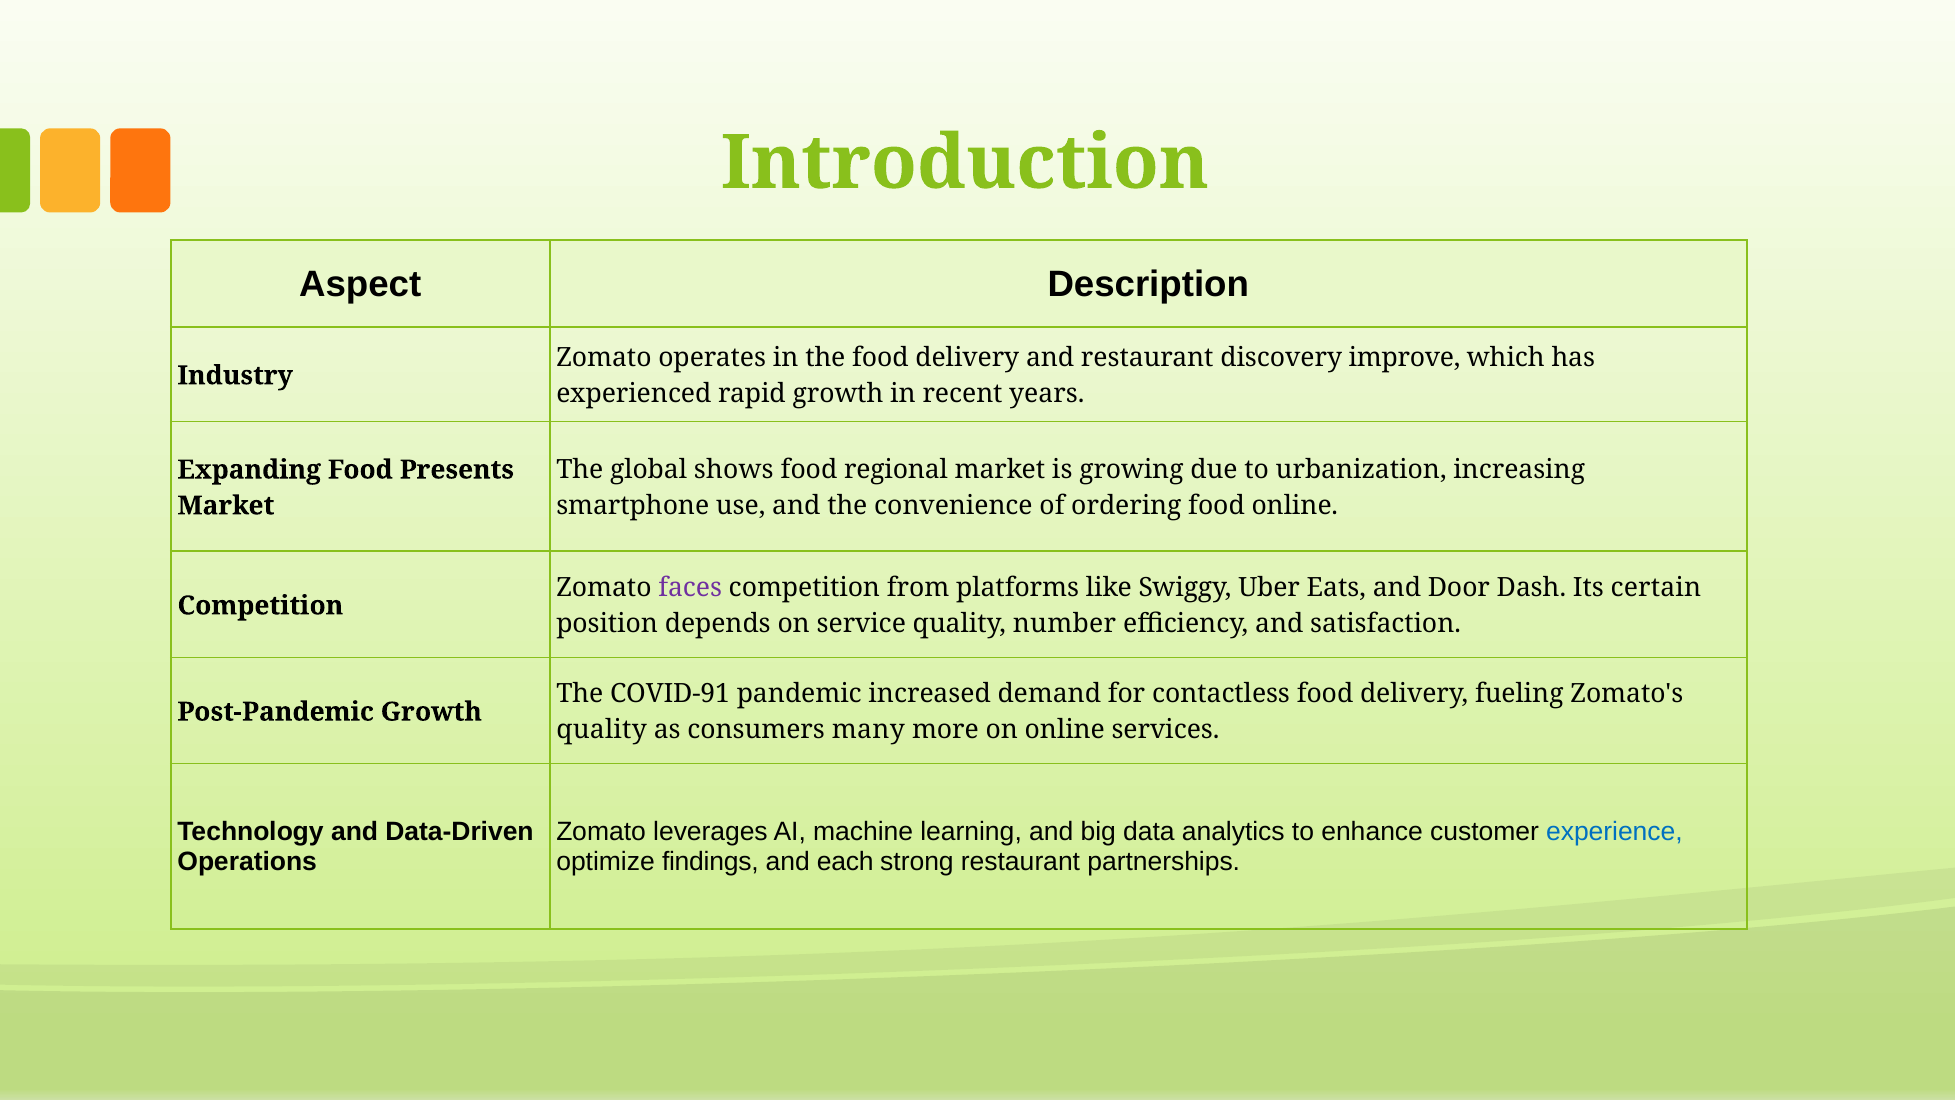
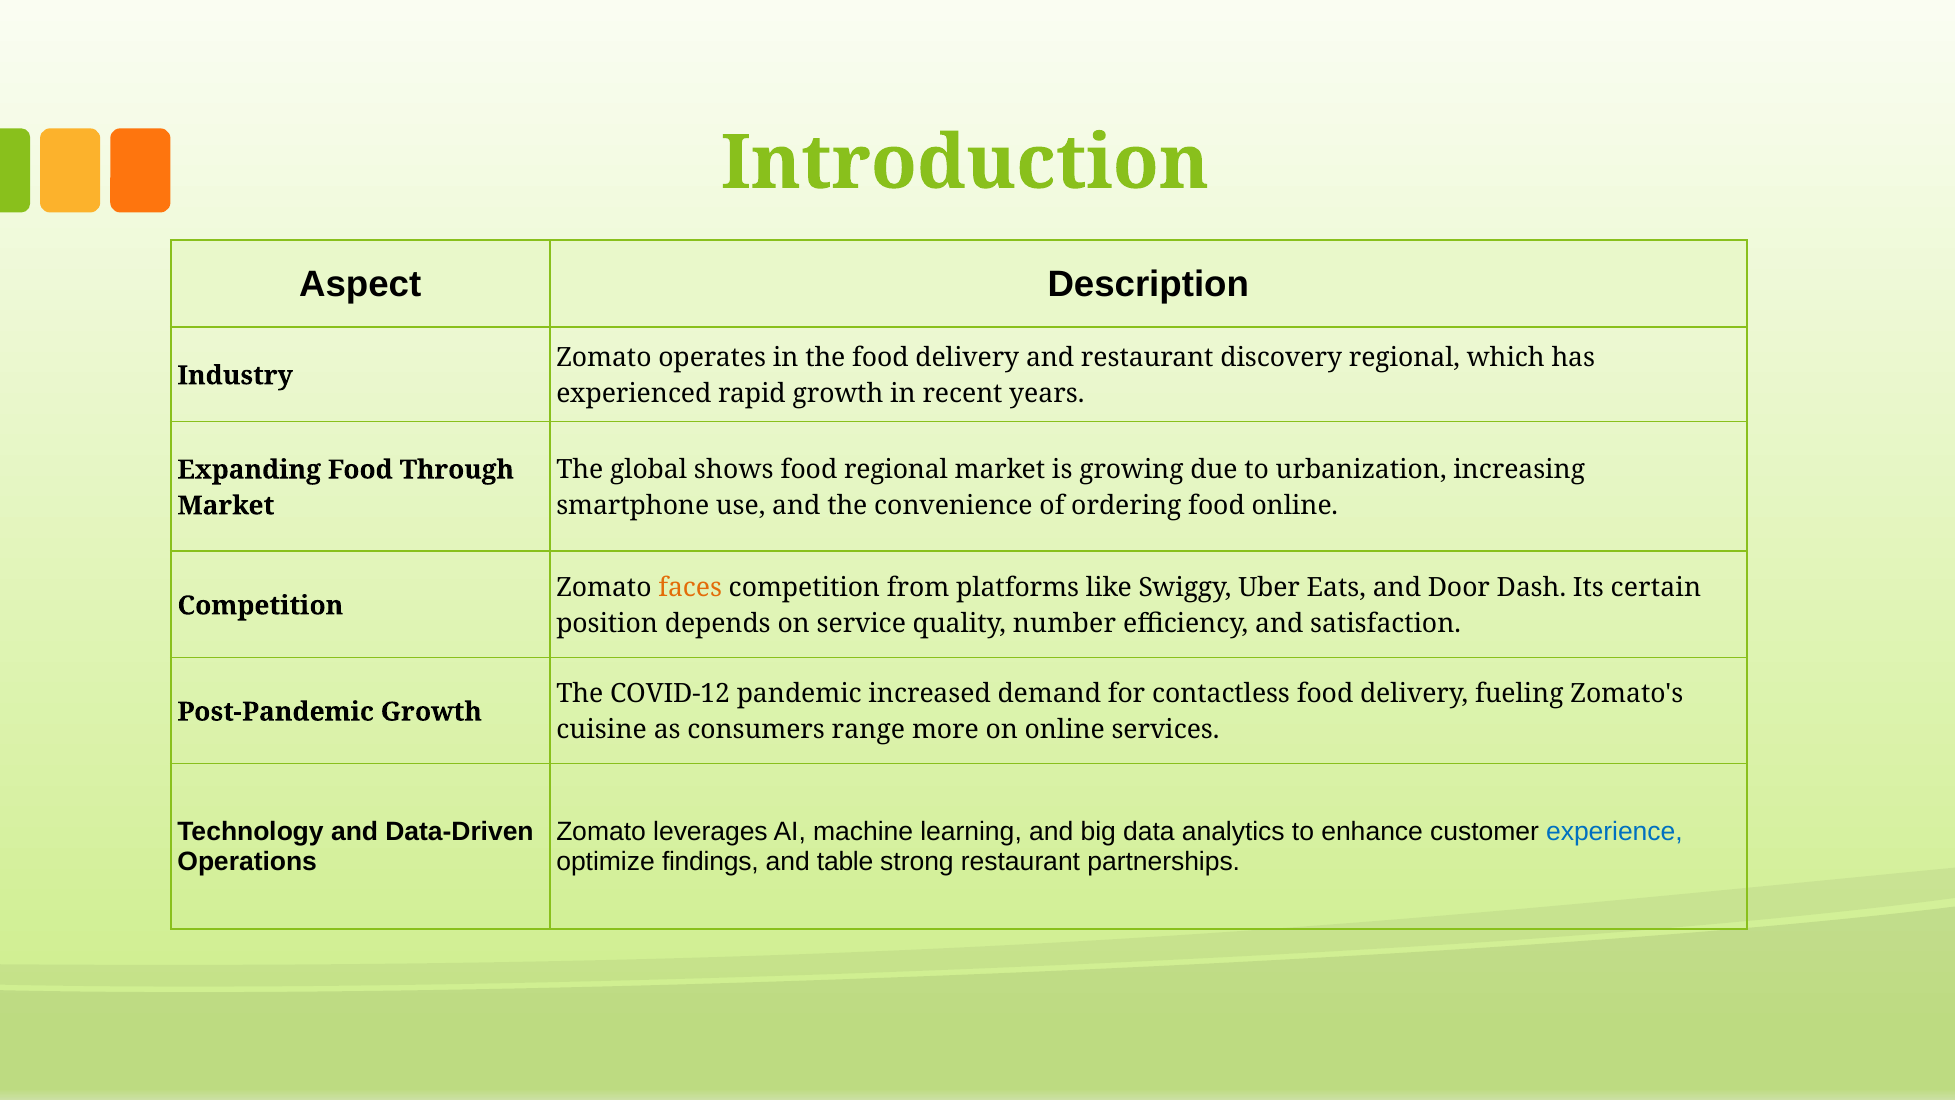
discovery improve: improve -> regional (1404, 358)
Presents: Presents -> Through (457, 470)
faces colour: purple -> orange (690, 588)
COVID-91: COVID-91 -> COVID-12 (670, 694)
quality: quality -> cuisine (602, 730)
many: many -> range (868, 730)
each: each -> table (845, 861)
